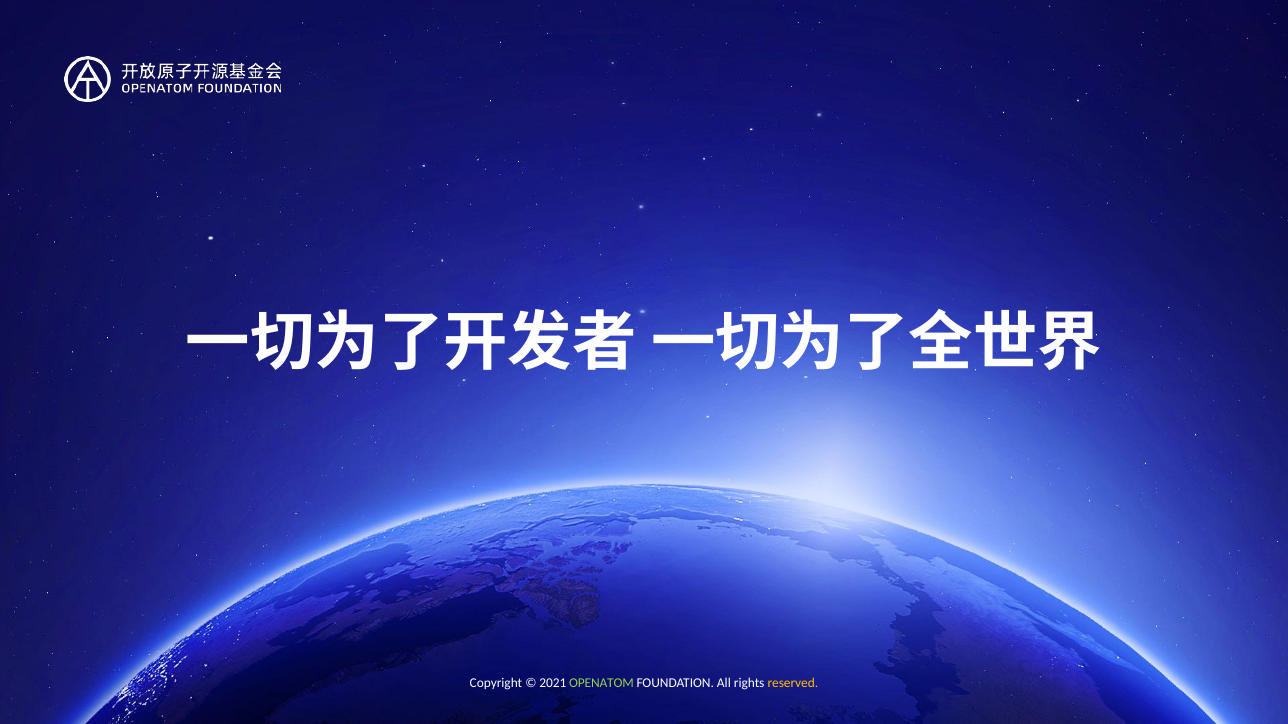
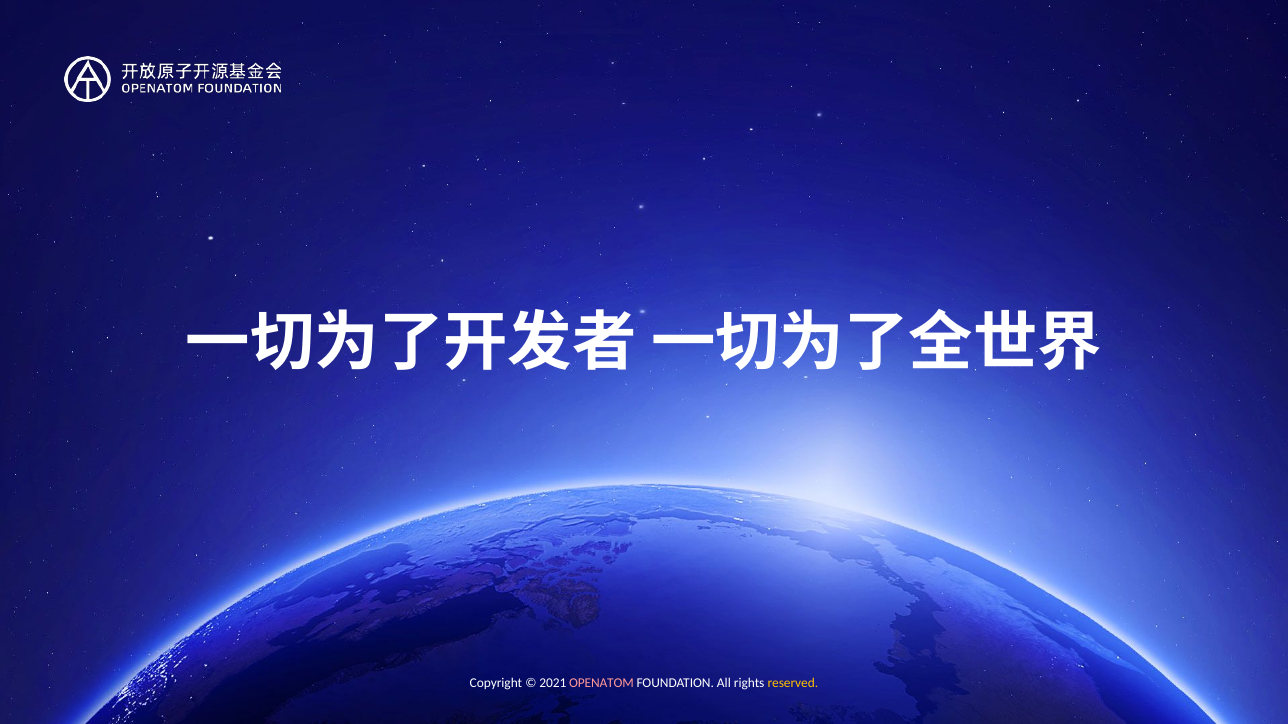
OPENATOM colour: light green -> pink (601, 684)
